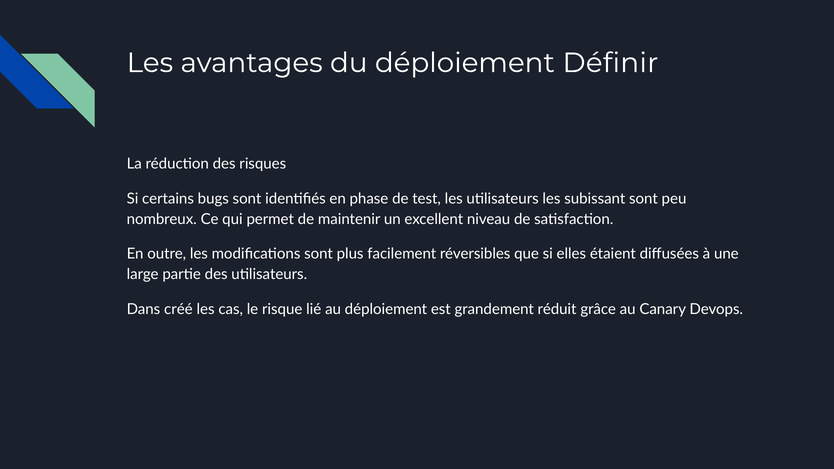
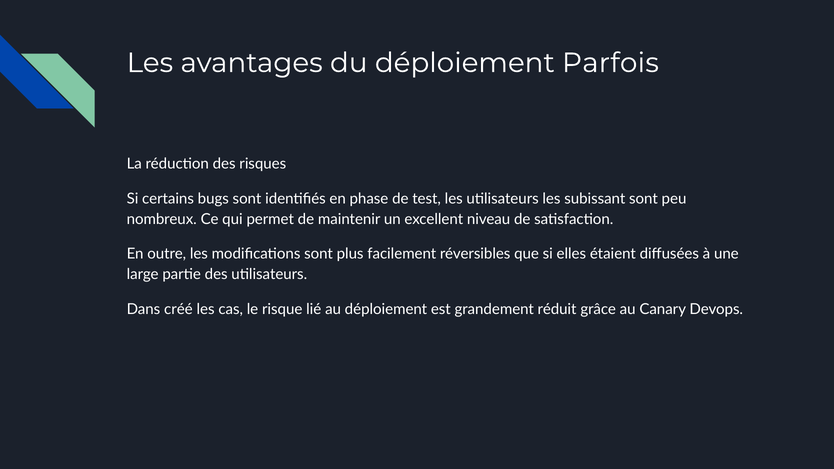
Définir: Définir -> Parfois (610, 63)
